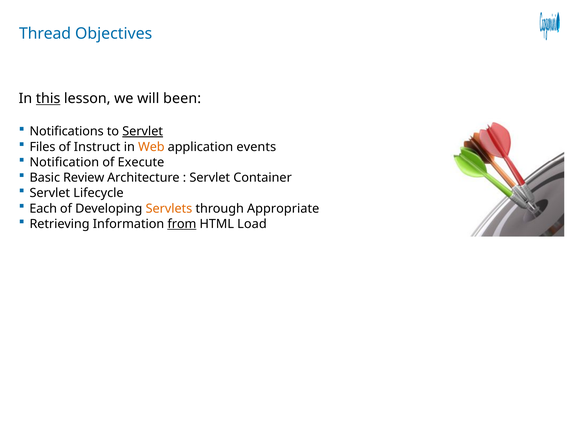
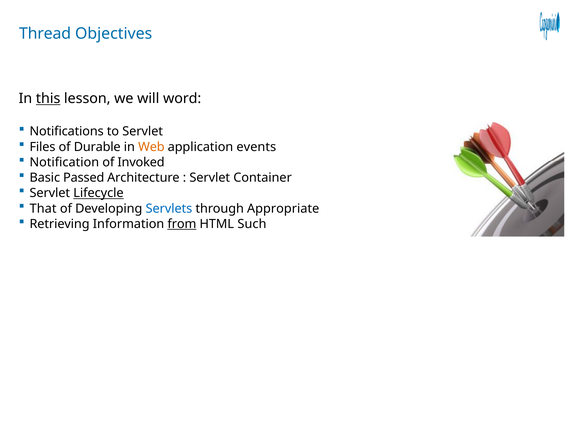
been: been -> word (182, 99)
Servlet underline: present -> none (143, 132)
Instruct: Instruct -> Durable (97, 147)
Execute: Execute -> Invoked (141, 162)
Review: Review -> Passed (84, 178)
Lifecycle underline: none -> present (98, 193)
Each: Each -> That (43, 209)
Servlets colour: orange -> blue (169, 209)
Load: Load -> Such (252, 224)
